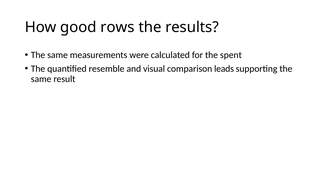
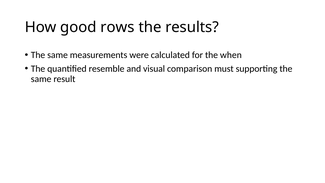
spent: spent -> when (231, 55)
leads: leads -> must (224, 69)
